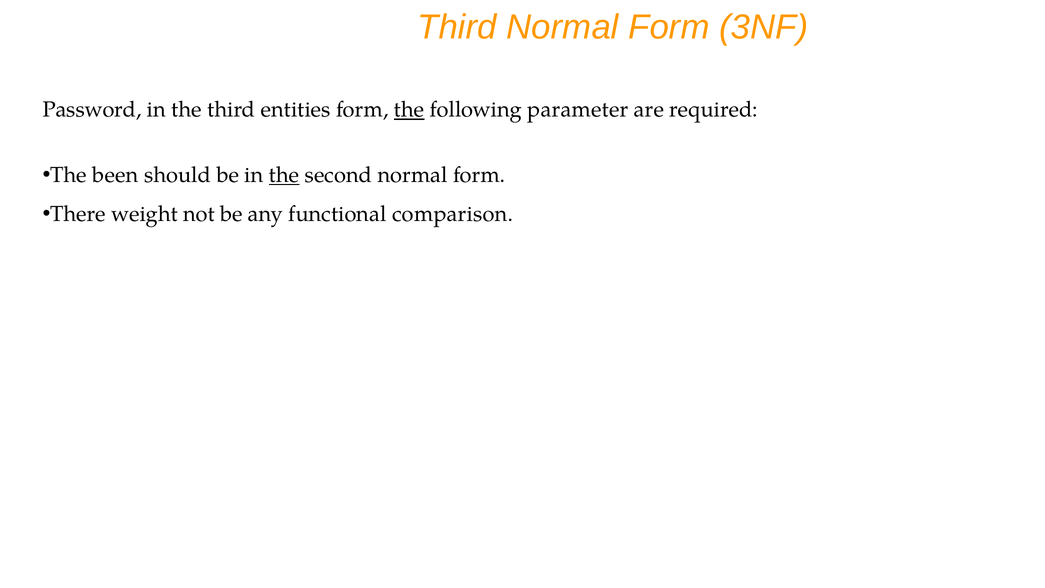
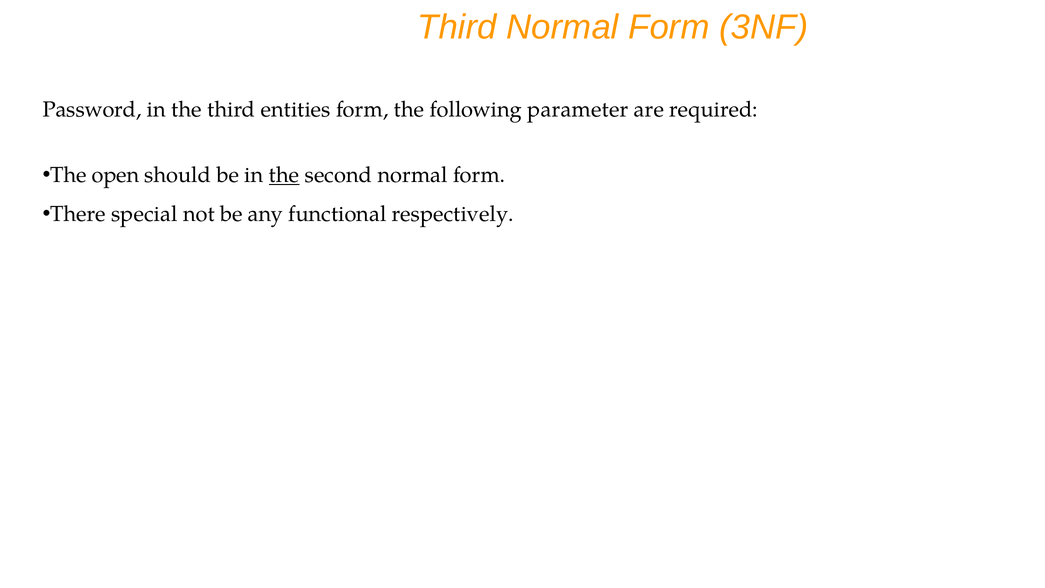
the underline: present -> none (409, 110)
been: been -> open (116, 175)
weight: weight -> special (144, 214)
comparison: comparison -> respectively (453, 214)
